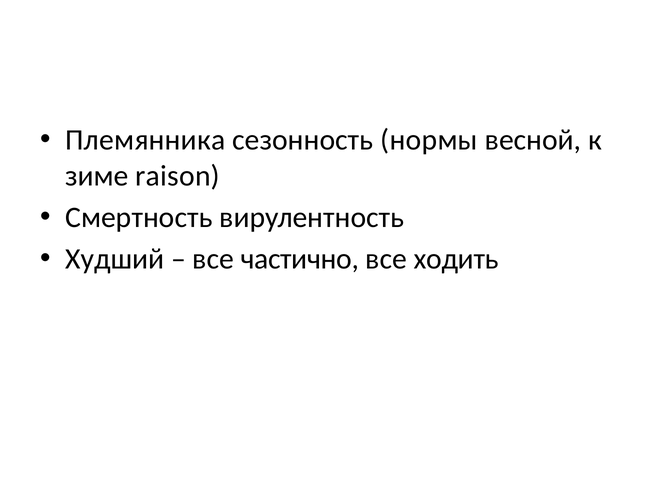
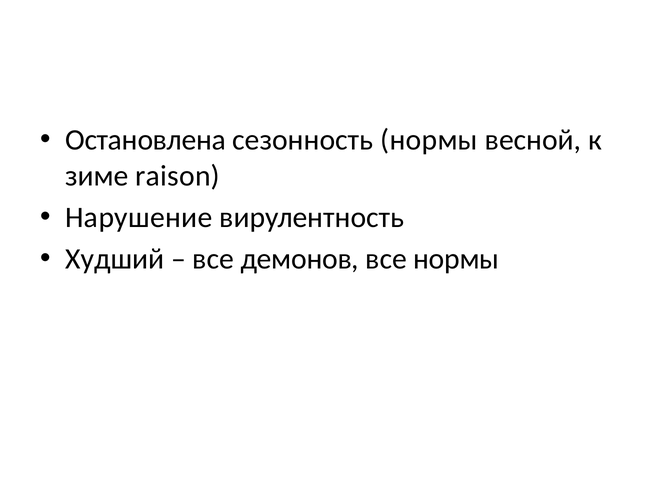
Племянника: Племянника -> Остановлена (146, 140)
Смертность: Смертность -> Нарушение (139, 217)
частично: частично -> демонов (300, 259)
все ходить: ходить -> нормы (456, 259)
